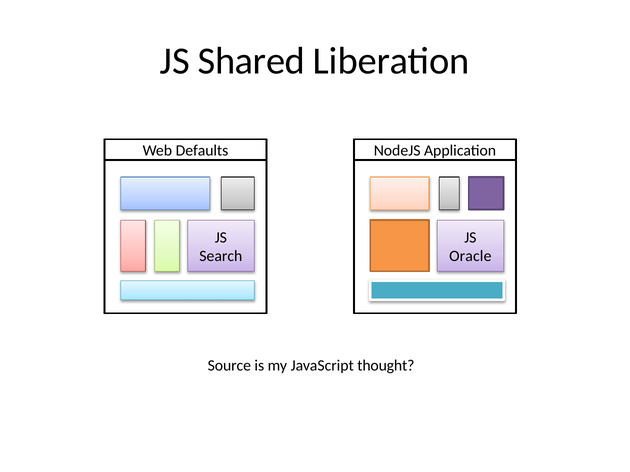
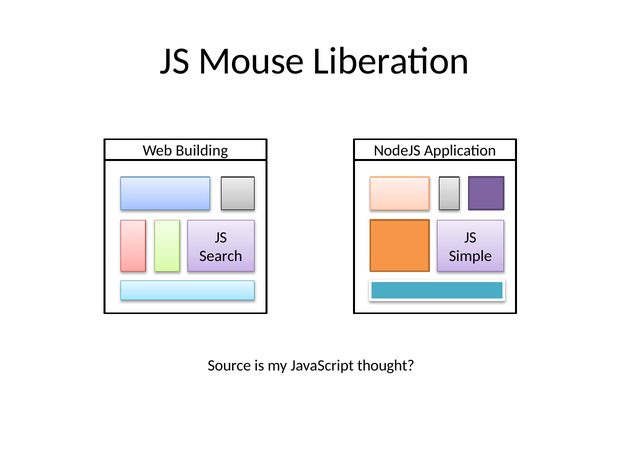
Shared: Shared -> Mouse (251, 61)
Defaults: Defaults -> Building (202, 151)
Oracle: Oracle -> Simple (470, 257)
